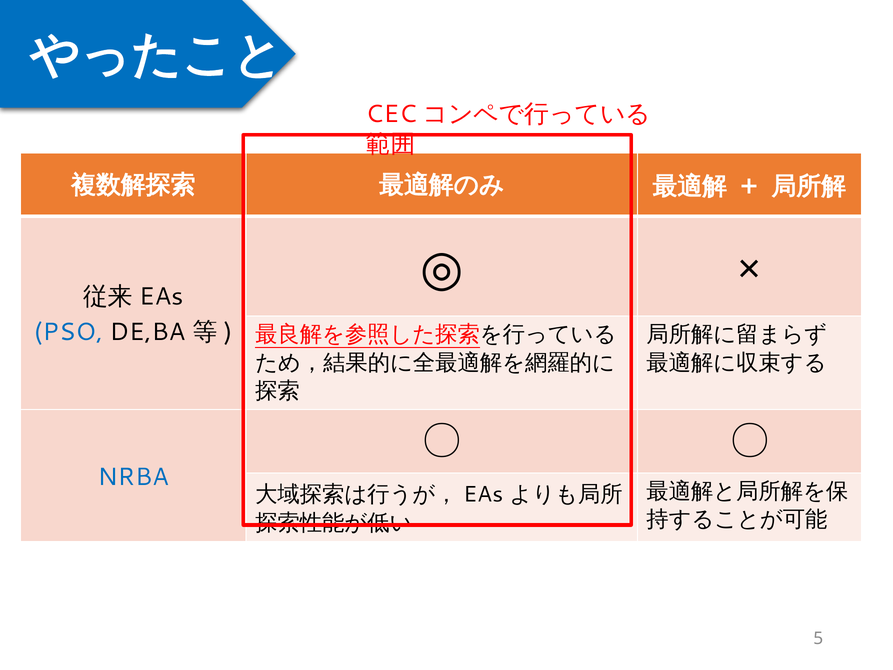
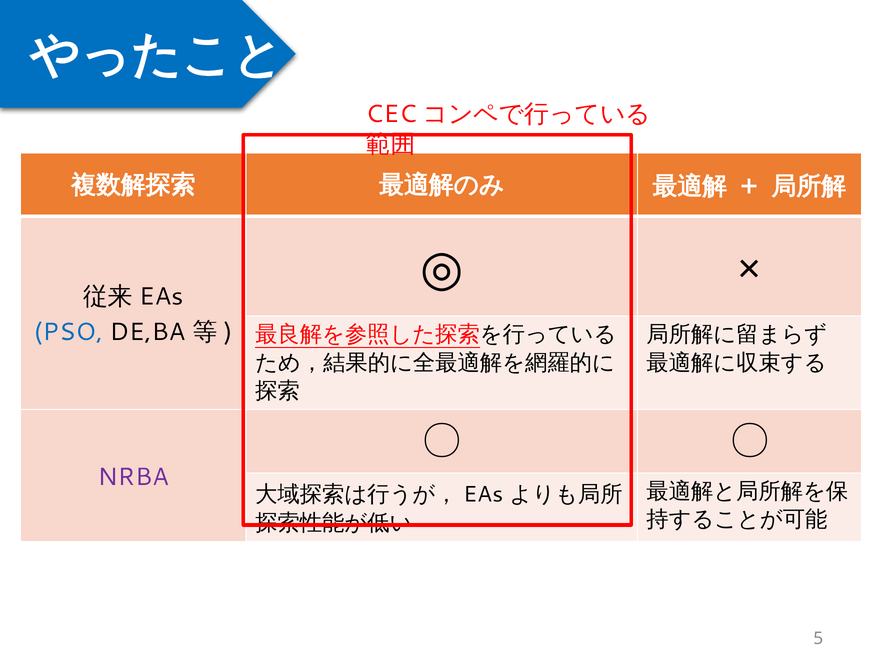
NRBA colour: blue -> purple (133, 477)
